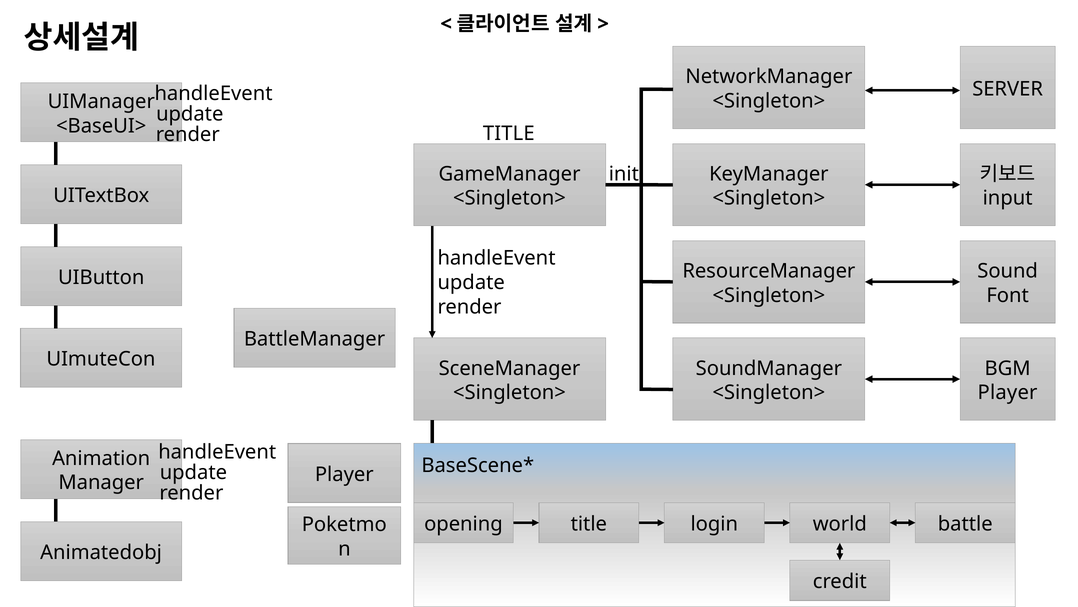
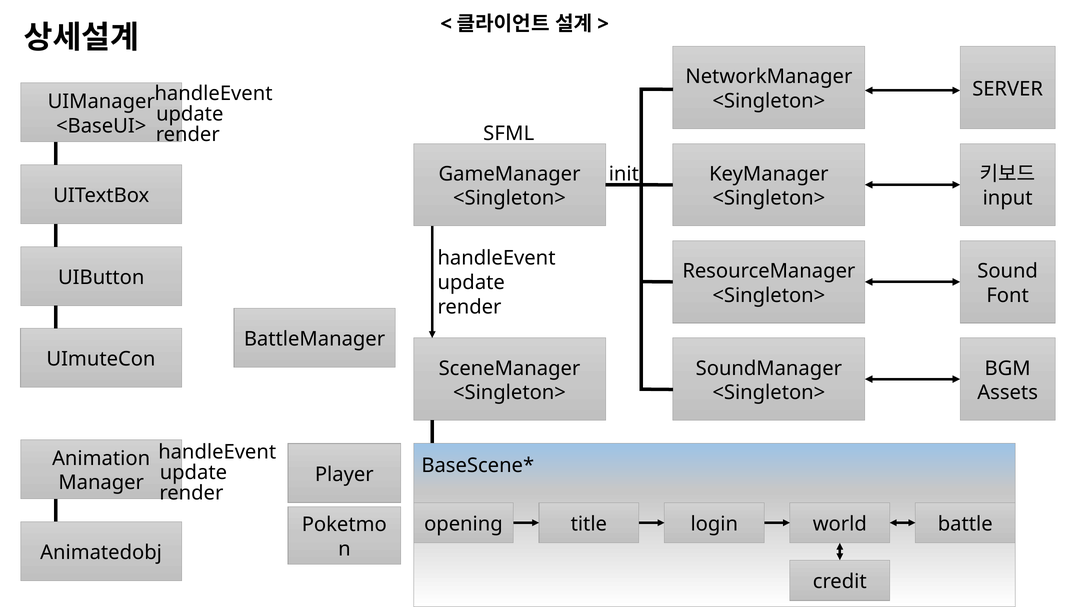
TITLE: TITLE -> SFML (509, 133)
Player: Player -> Assets (1008, 392)
